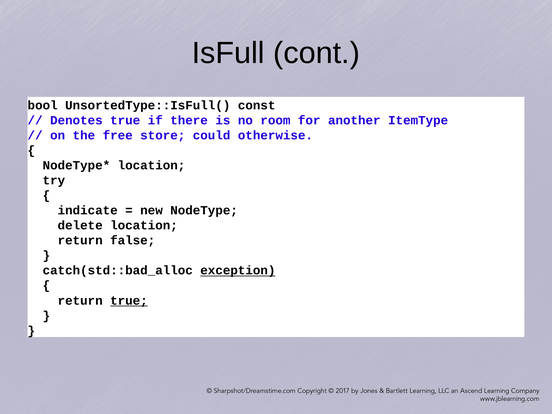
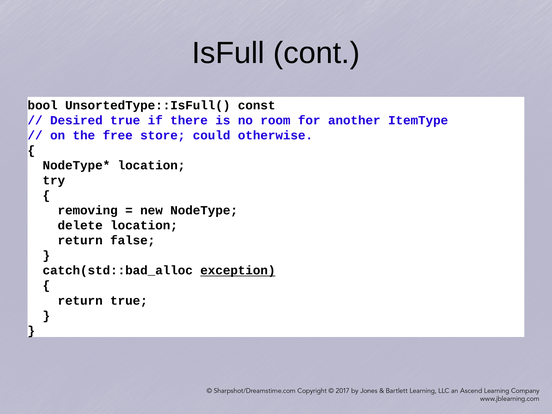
Denotes: Denotes -> Desired (76, 120)
indicate: indicate -> removing (88, 210)
true underline: present -> none (129, 301)
